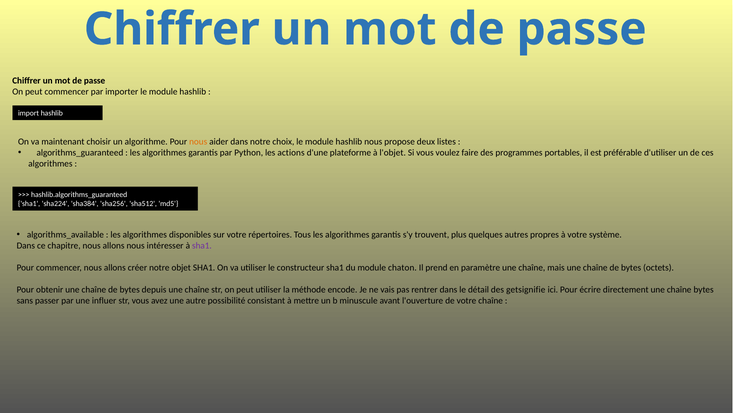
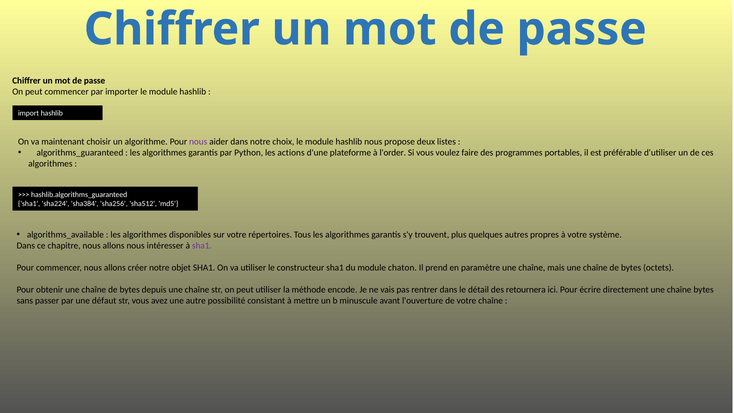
nous colour: orange -> purple (198, 141)
l'objet: l'objet -> l'order (393, 152)
getsignifie: getsignifie -> retournera (526, 290)
influer: influer -> défaut (104, 301)
